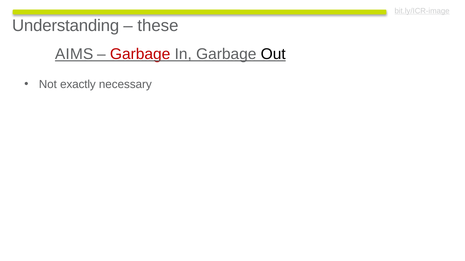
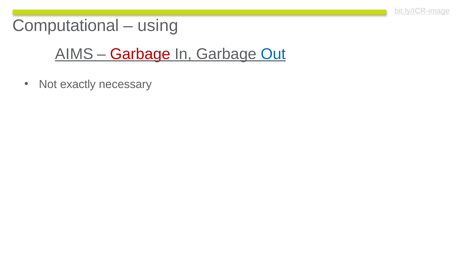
Understanding: Understanding -> Computational (66, 26)
these: these -> using (158, 26)
Out colour: black -> blue (273, 54)
